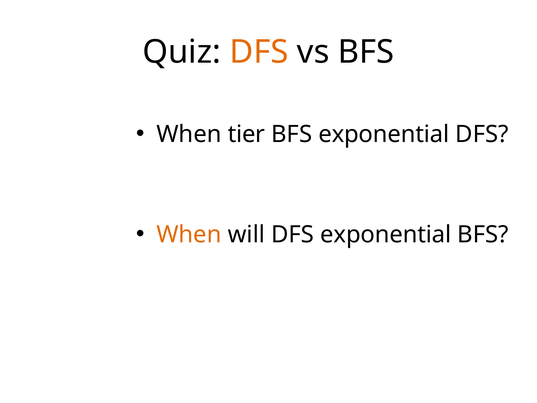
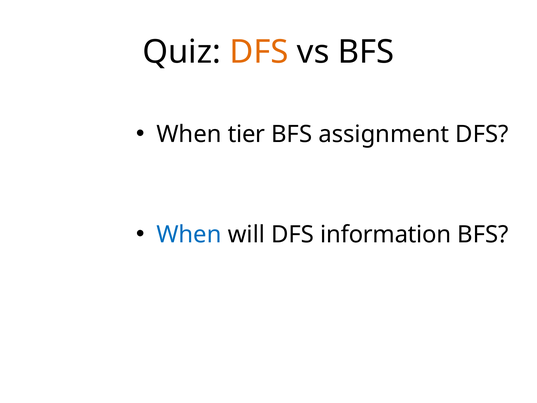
BFS exponential: exponential -> assignment (384, 134)
When colour: orange -> blue (189, 234)
DFS exponential: exponential -> information (386, 234)
